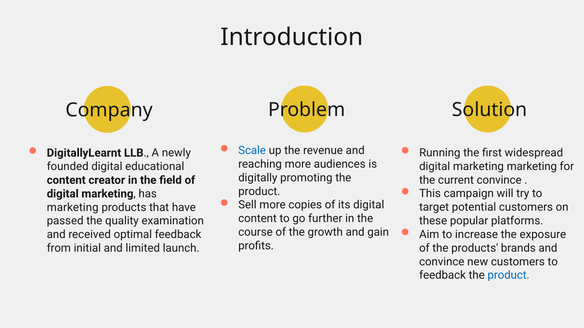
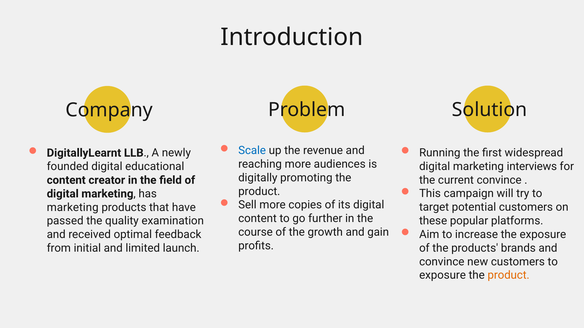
marketing marketing: marketing -> interviews (532, 167)
feedback: feedback -> exposure (443, 276)
product colour: blue -> orange (509, 276)
